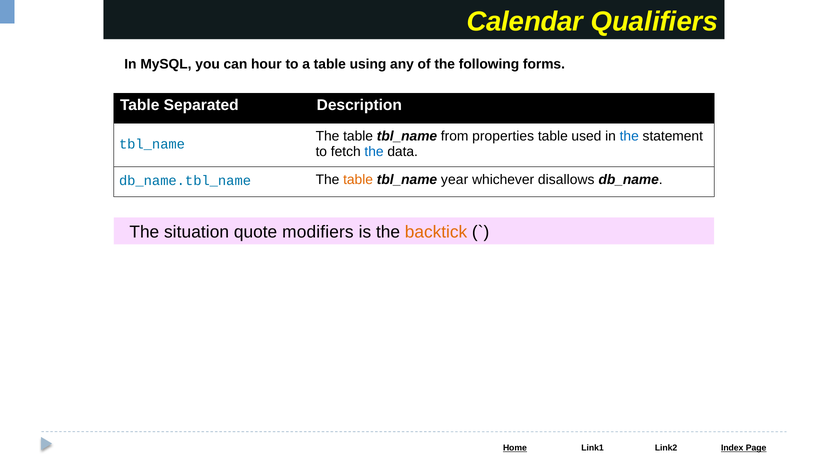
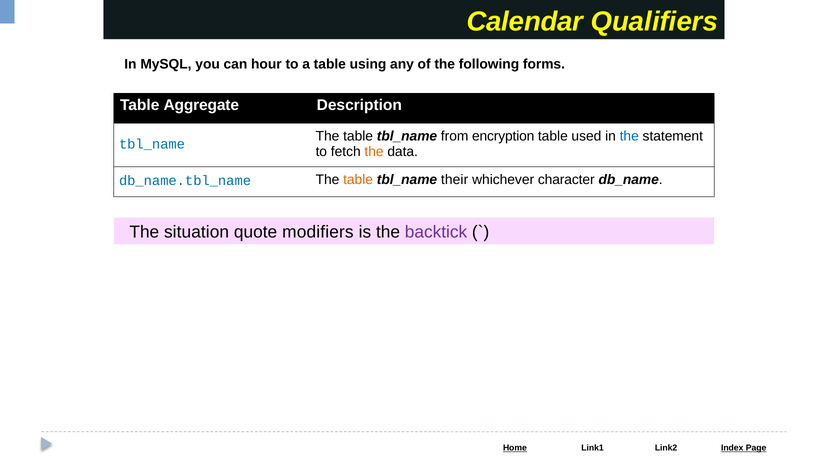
Separated: Separated -> Aggregate (201, 105)
properties: properties -> encryption (503, 136)
the colour: blue -> orange (374, 152)
year: year -> their (455, 180)
disallows: disallows -> character (566, 180)
backtick colour: orange -> purple (436, 232)
